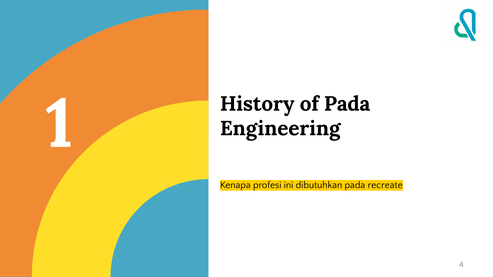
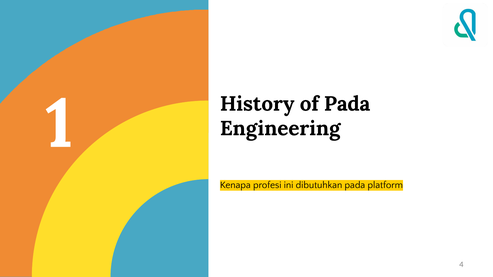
recreate: recreate -> platform (385, 185)
